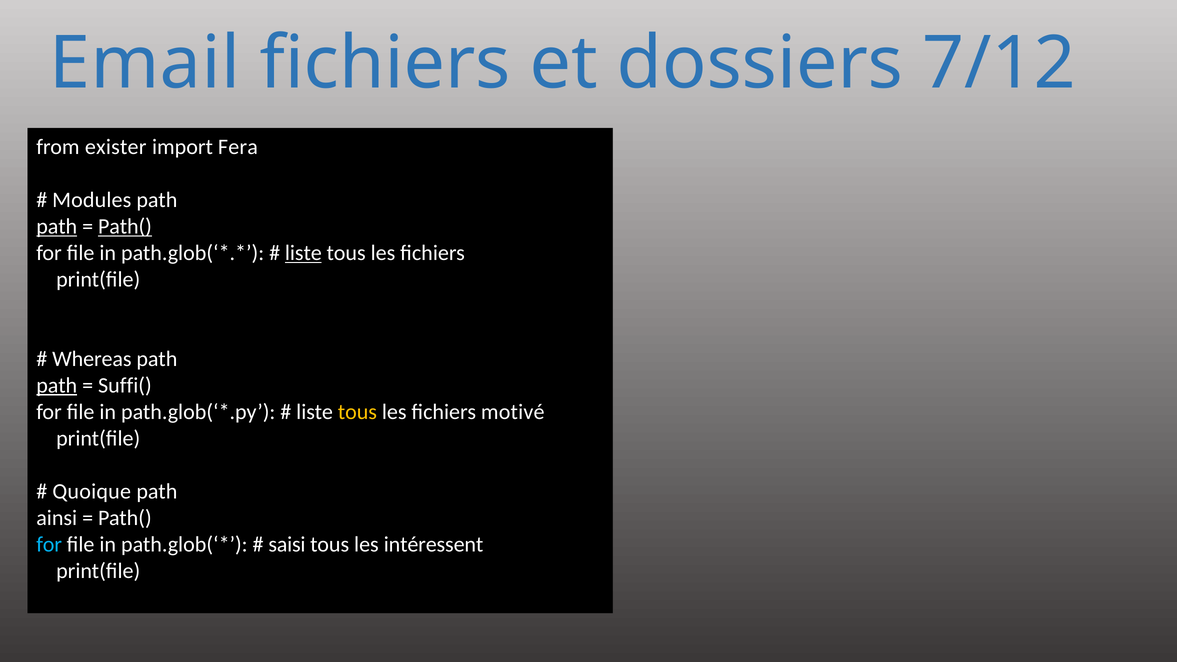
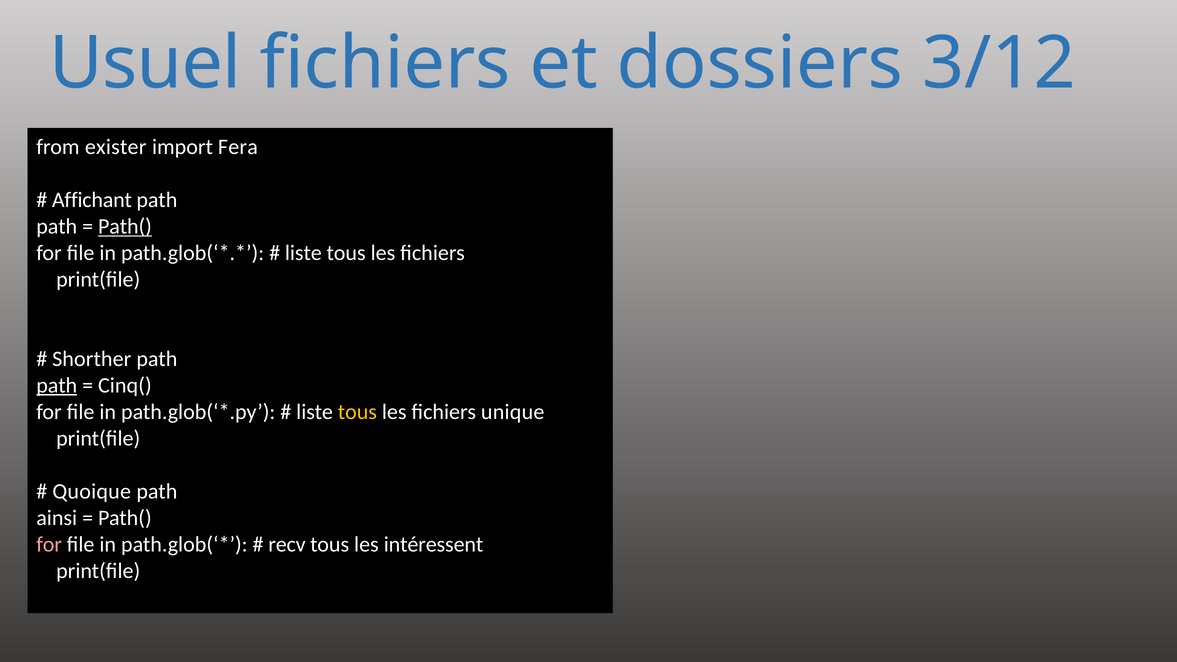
Email: Email -> Usuel (145, 64)
7/12: 7/12 -> 3/12 (999, 64)
Modules: Modules -> Affichant (92, 200)
path underline: present -> none (57, 227)
liste underline: present -> none (303, 253)
Whereas: Whereas -> Shorther (92, 359)
Suffi(: Suffi( -> Cinq( (125, 385)
motivé: motivé -> unique (513, 412)
for colour: light blue -> pink (49, 544)
saisi: saisi -> recv (287, 544)
